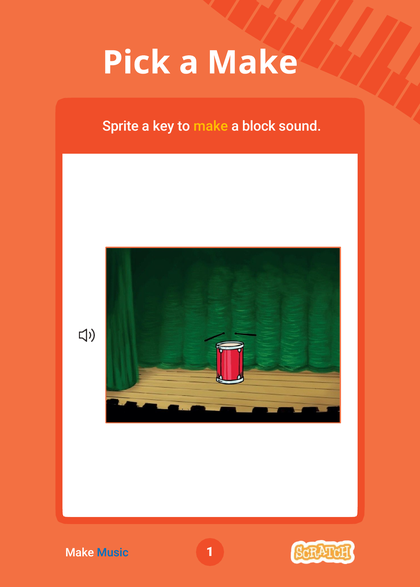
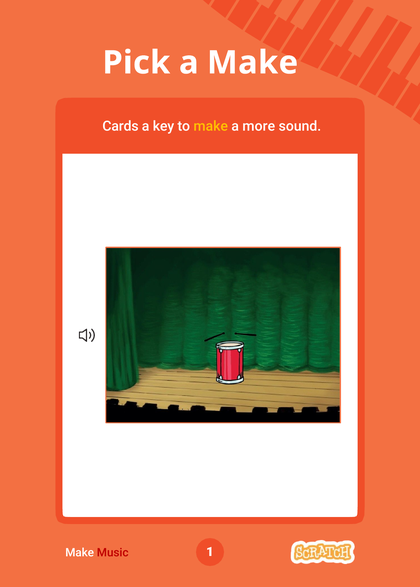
Sprite: Sprite -> Cards (120, 127)
block: block -> more (259, 127)
Music colour: blue -> red (113, 553)
